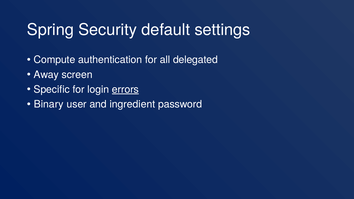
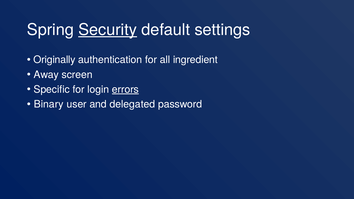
Security underline: none -> present (108, 30)
Compute: Compute -> Originally (55, 60)
delegated: delegated -> ingredient (195, 60)
ingredient: ingredient -> delegated (132, 104)
